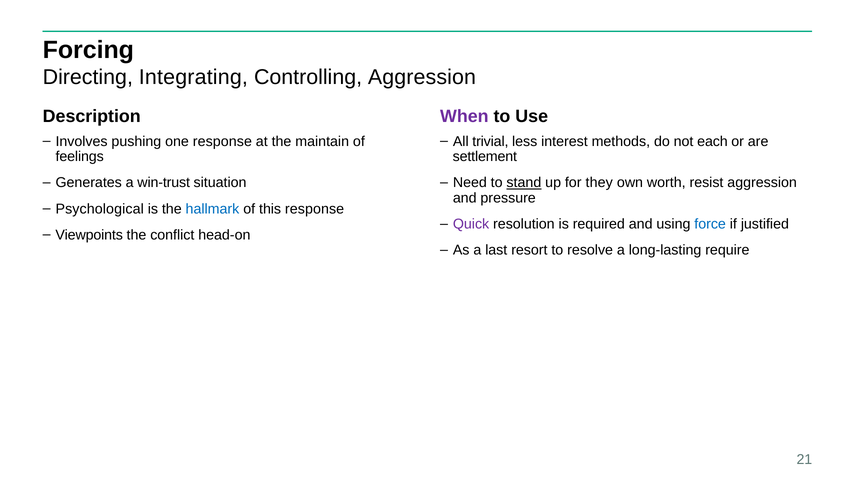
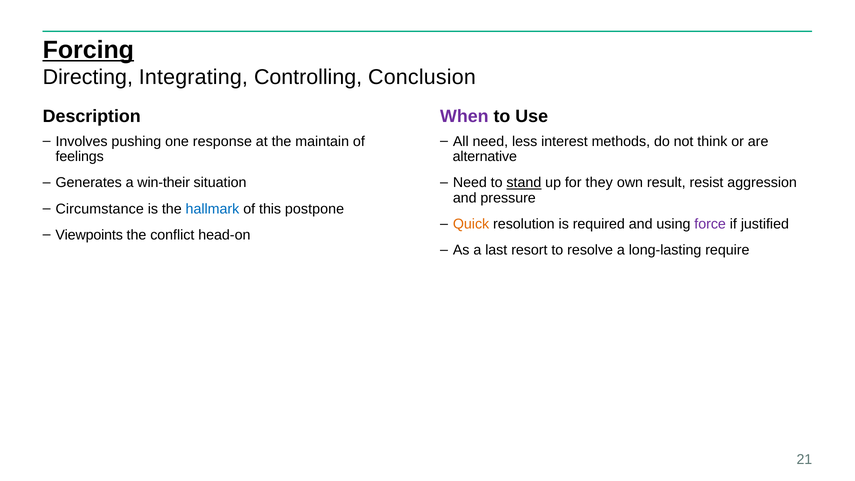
Forcing underline: none -> present (88, 50)
Controlling Aggression: Aggression -> Conclusion (422, 77)
All trivial: trivial -> need (490, 141)
each: each -> think (712, 141)
settlement: settlement -> alternative (485, 157)
win-trust: win-trust -> win-their (164, 183)
worth: worth -> result (666, 183)
Psychological: Psychological -> Circumstance (100, 209)
this response: response -> postpone (315, 209)
Quick colour: purple -> orange (471, 224)
force colour: blue -> purple (710, 224)
